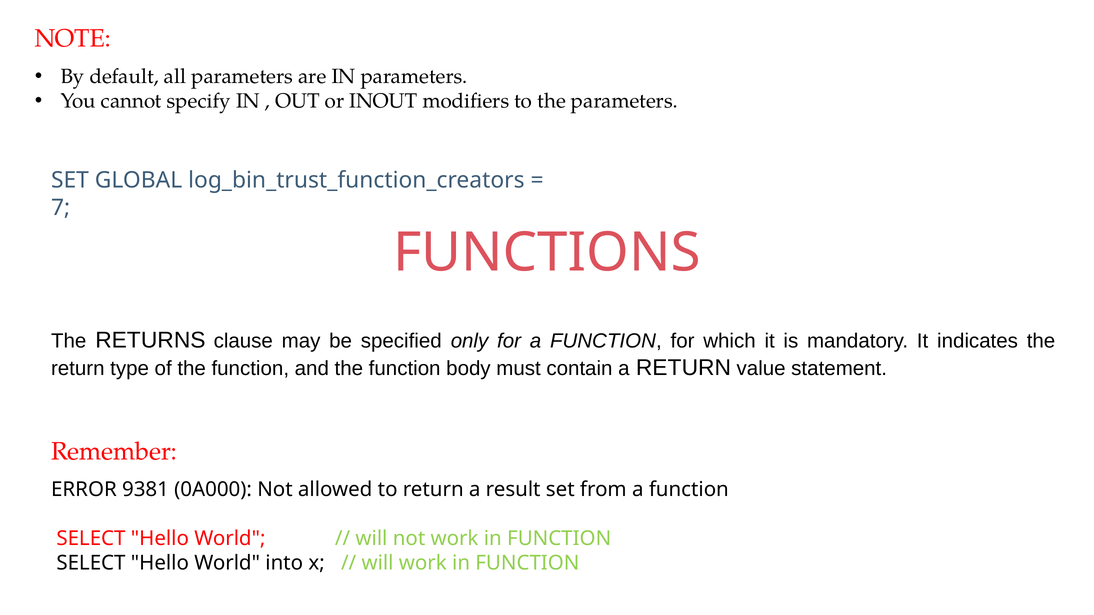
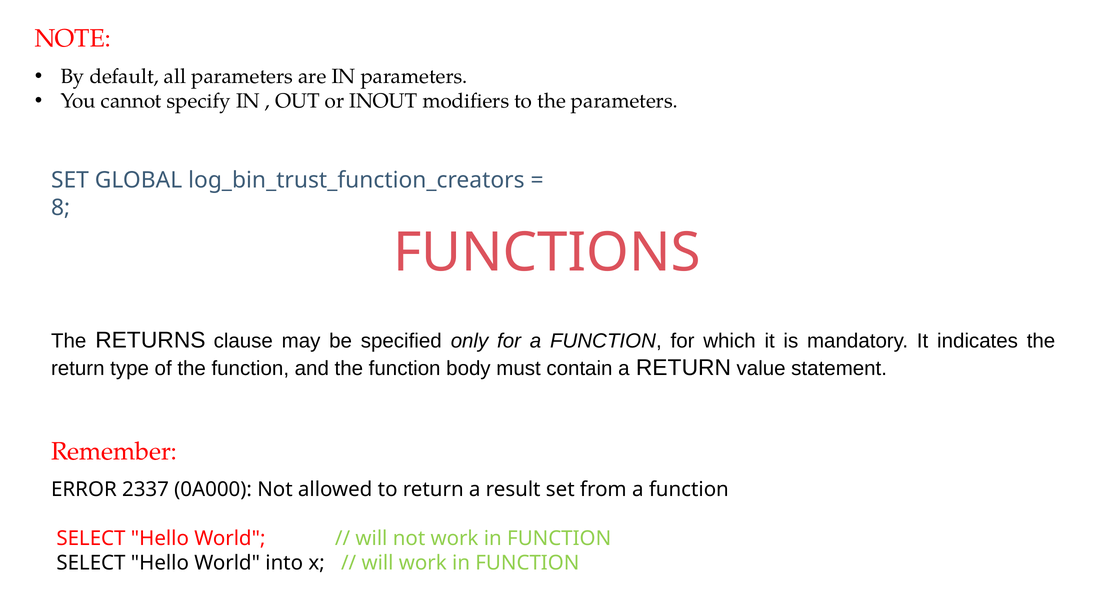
7: 7 -> 8 (61, 208)
9381: 9381 -> 2337 (145, 490)
